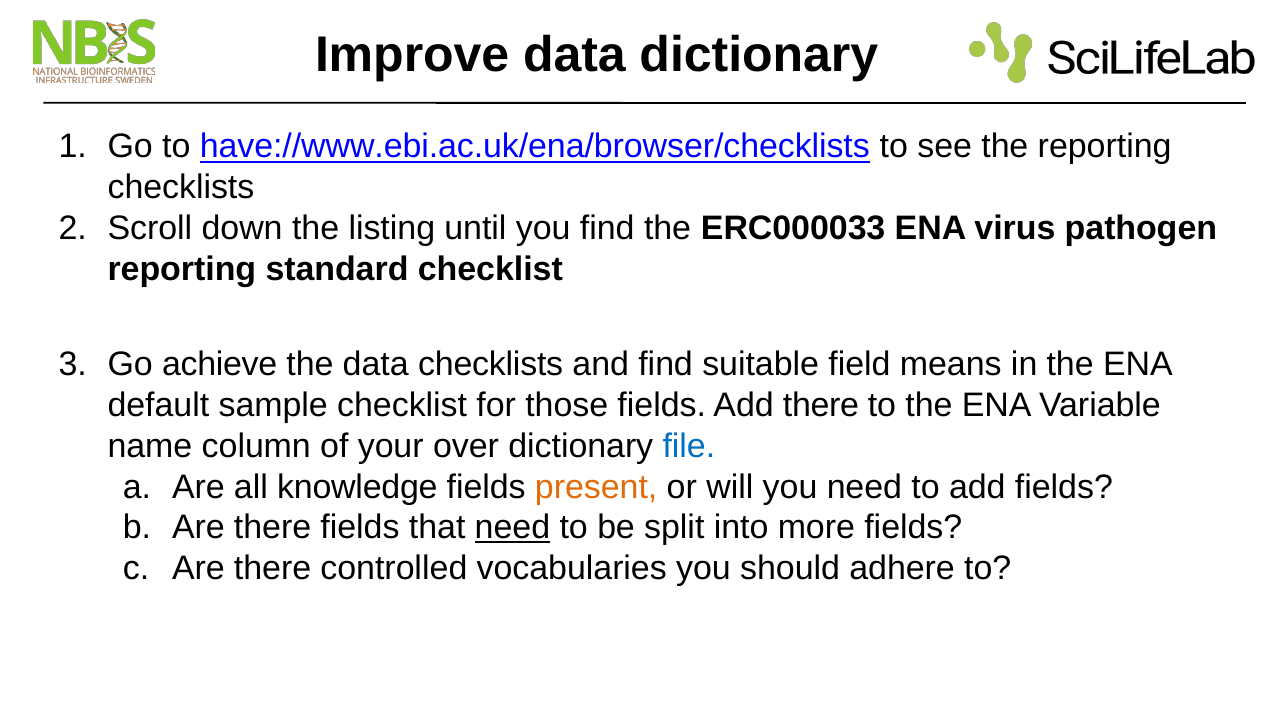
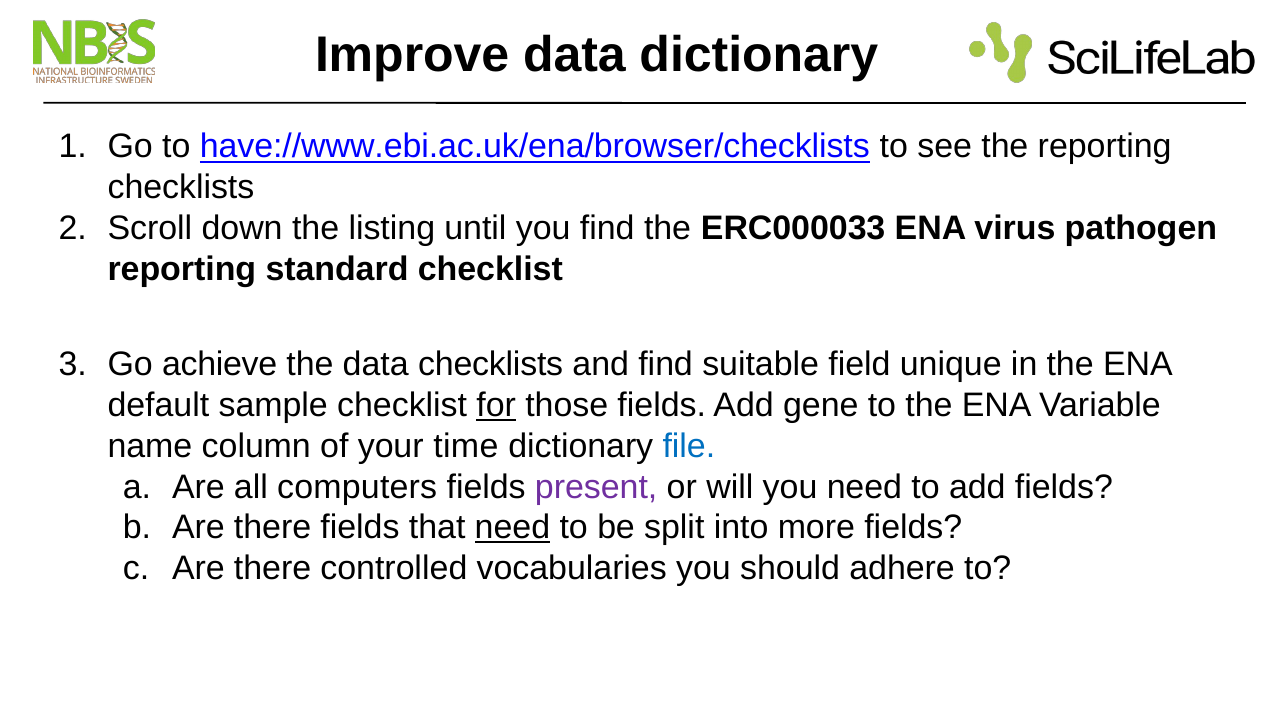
means: means -> unique (951, 365)
for underline: none -> present (496, 405)
Add there: there -> gene (821, 405)
over: over -> time (466, 446)
knowledge: knowledge -> computers (357, 487)
present colour: orange -> purple (596, 487)
